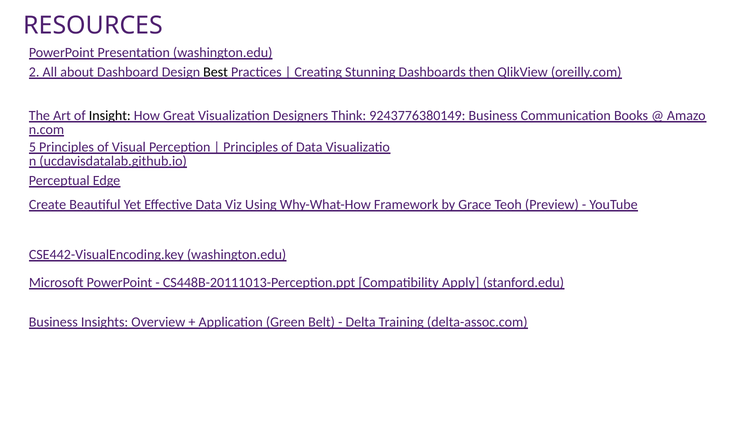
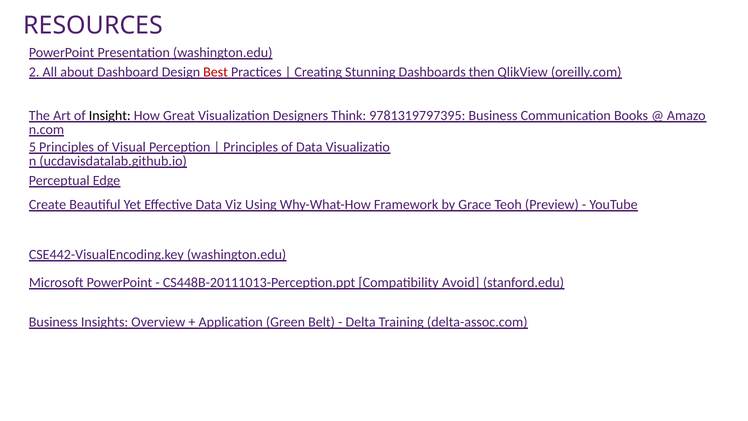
Best colour: black -> red (216, 72)
9243776380149: 9243776380149 -> 9781319797395 (417, 116)
Apply: Apply -> Avoid (461, 282)
